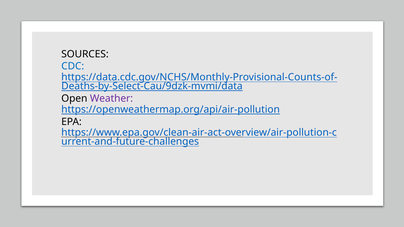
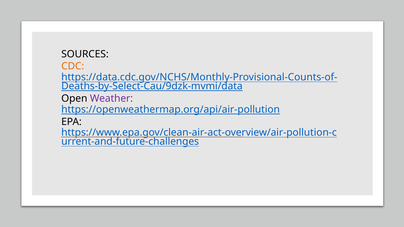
CDC colour: blue -> orange (73, 66)
